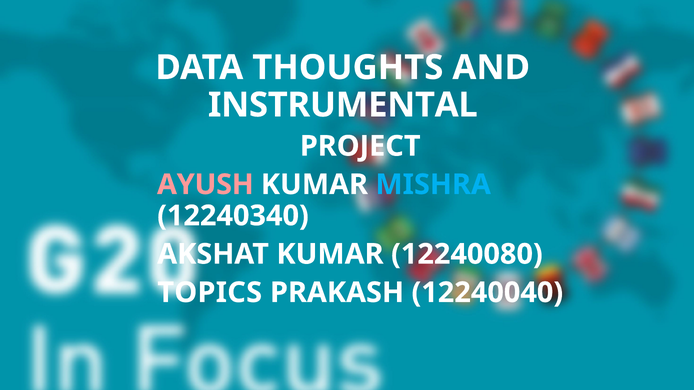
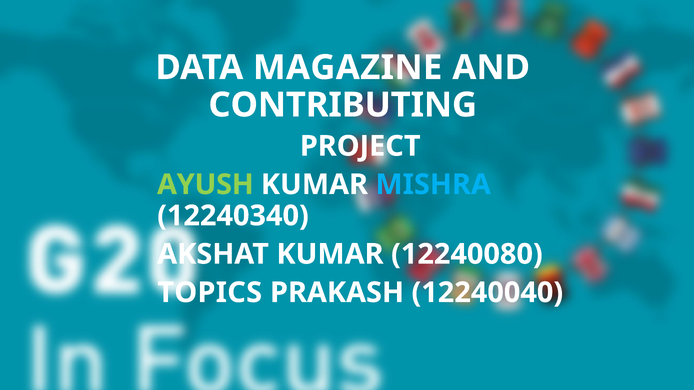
THOUGHTS: THOUGHTS -> MAGAZINE (348, 68)
INSTRUMENTAL: INSTRUMENTAL -> CONTRIBUTING (343, 105)
AYUSH colour: pink -> light green (205, 185)
